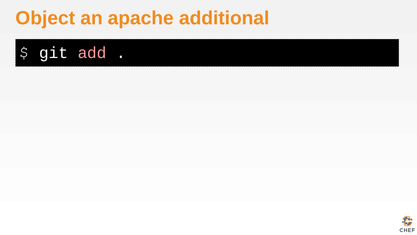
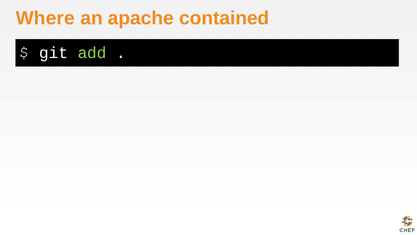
Object: Object -> Where (45, 18)
additional: additional -> contained (224, 18)
add colour: pink -> light green (92, 53)
